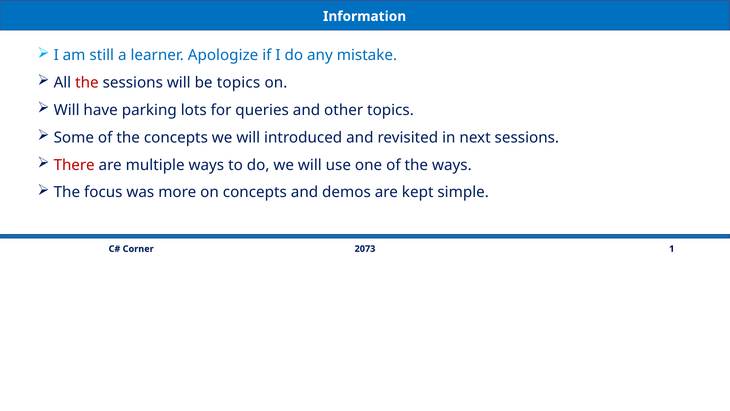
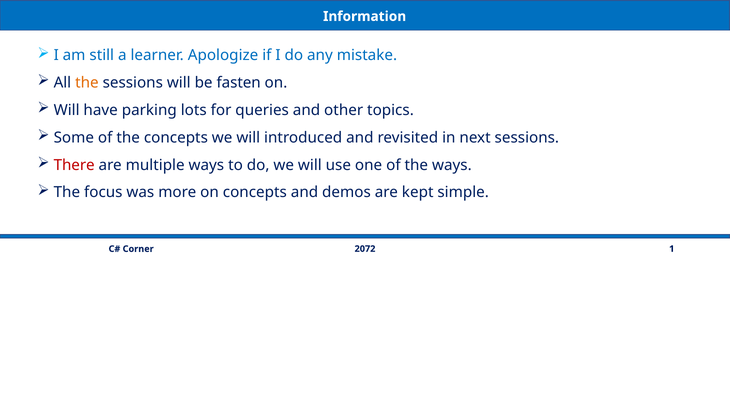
the colour: red -> orange (87, 83)
be topics: topics -> fasten (239, 83)
2073: 2073 -> 2072 (365, 249)
